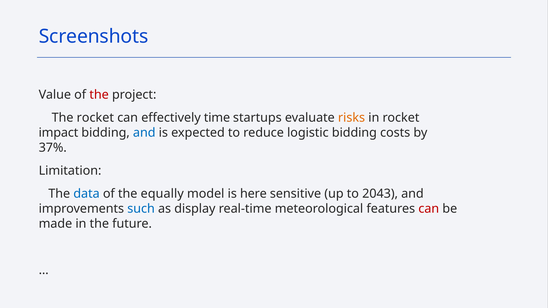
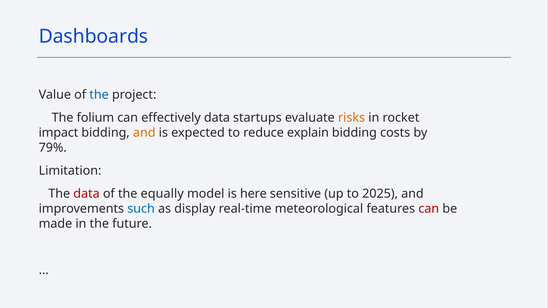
Screenshots: Screenshots -> Dashboards (93, 37)
the colour: red -> blue (99, 95)
The rocket: rocket -> folium (95, 118)
effectively time: time -> data (217, 118)
and colour: blue -> orange (144, 133)
logistic: logistic -> explain (308, 133)
37%: 37% -> 79% (53, 148)
data colour: blue -> red (87, 194)
2043: 2043 -> 2025 (380, 194)
